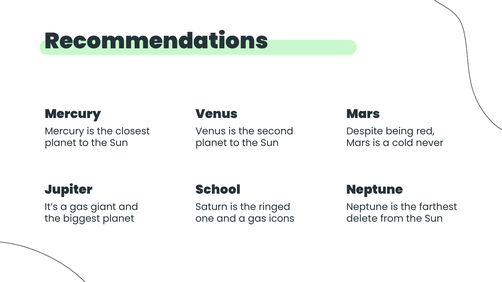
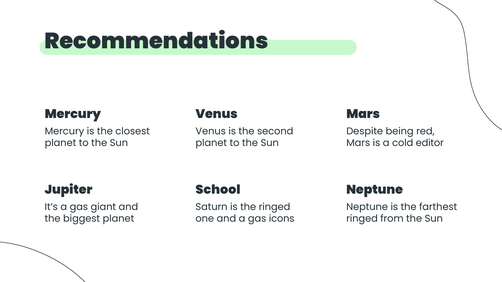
never: never -> editor (430, 143)
delete: delete -> ringed (362, 219)
